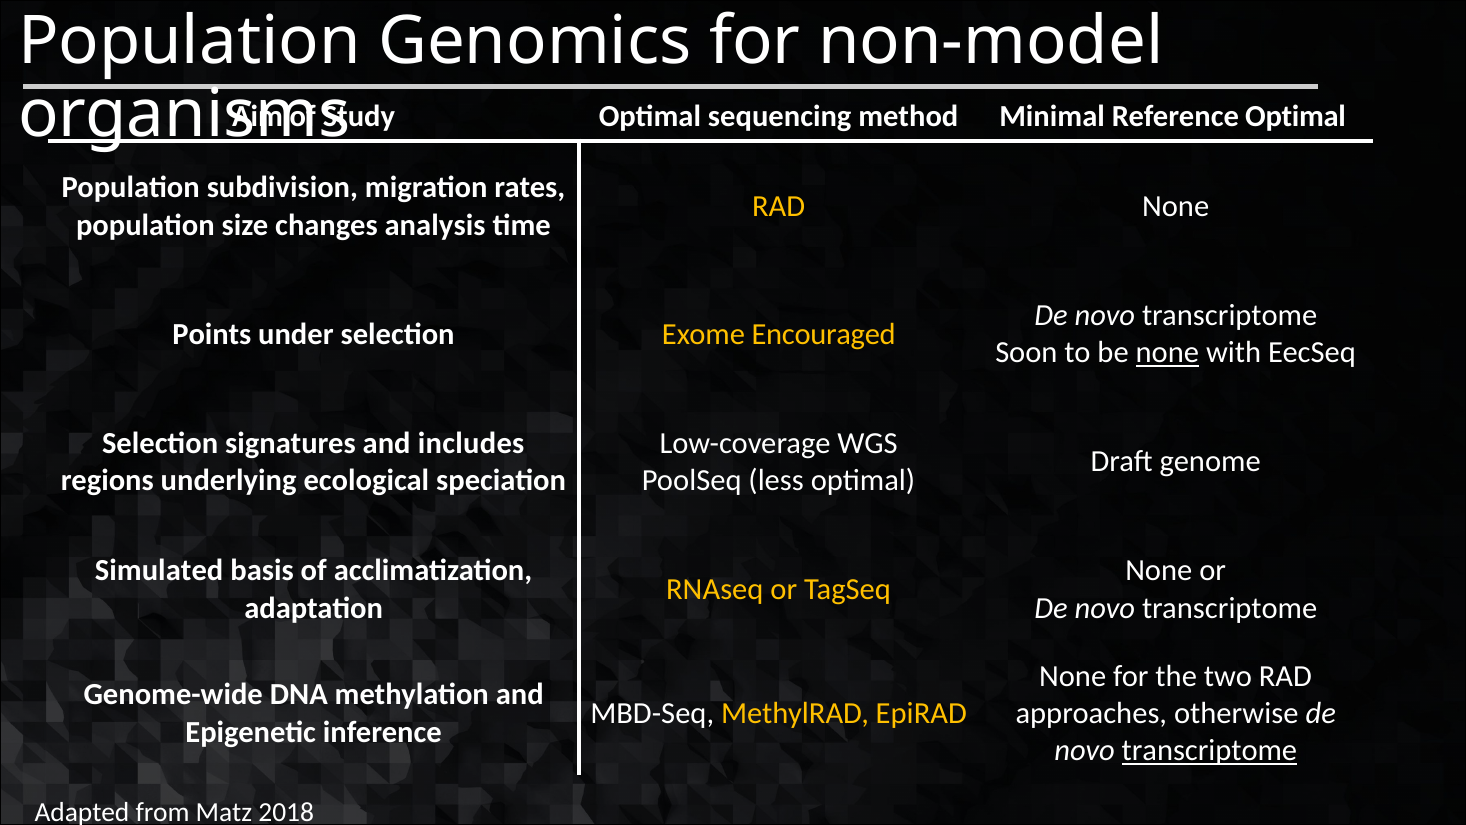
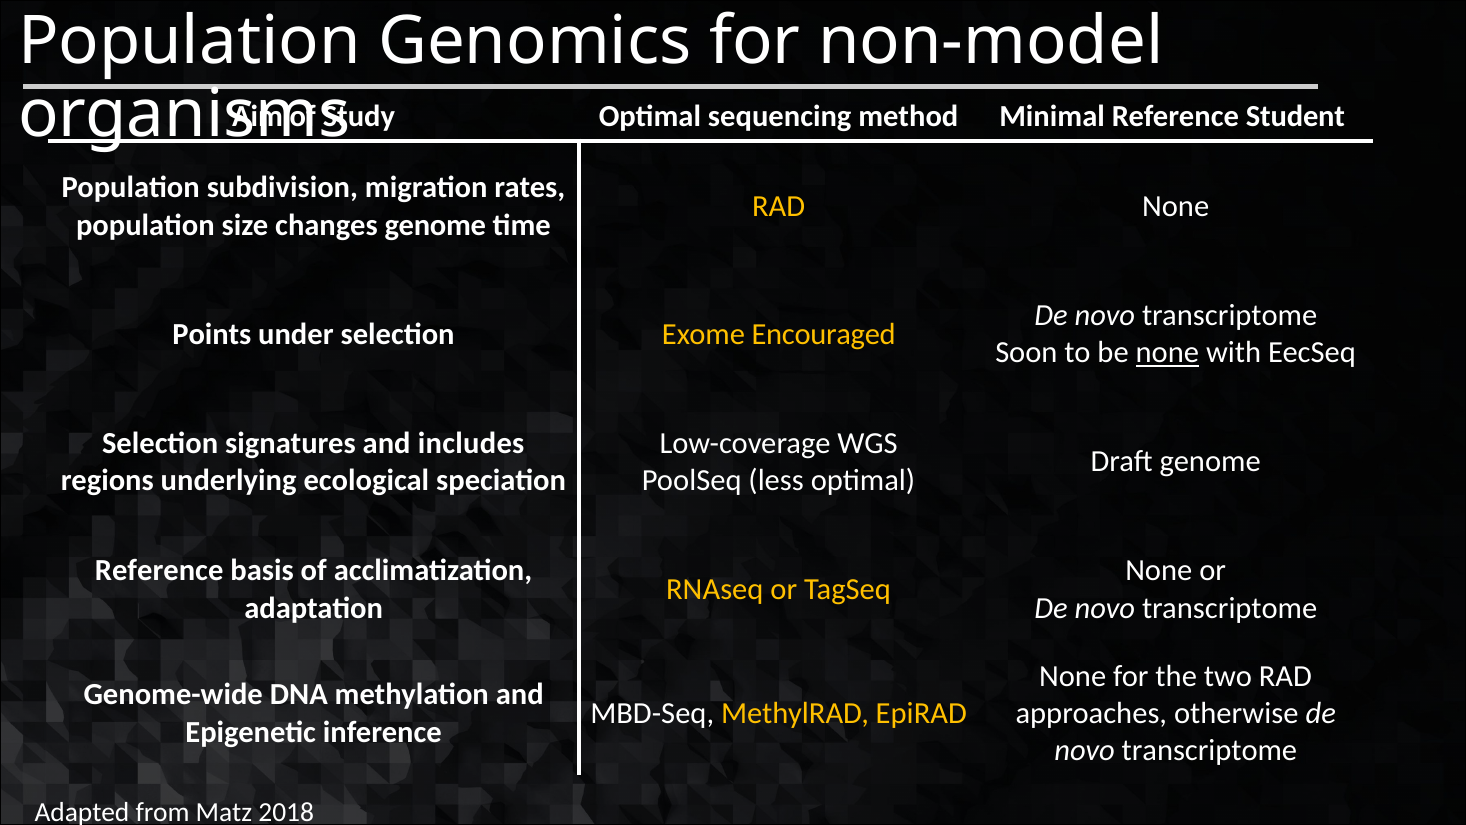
Reference Optimal: Optimal -> Student (1295, 117)
changes analysis: analysis -> genome (435, 225)
Simulated: Simulated -> Reference (159, 570)
transcriptome underline: present -> none (1209, 751)
